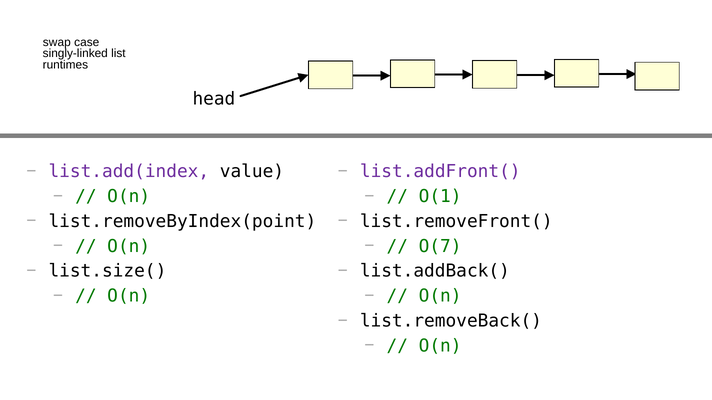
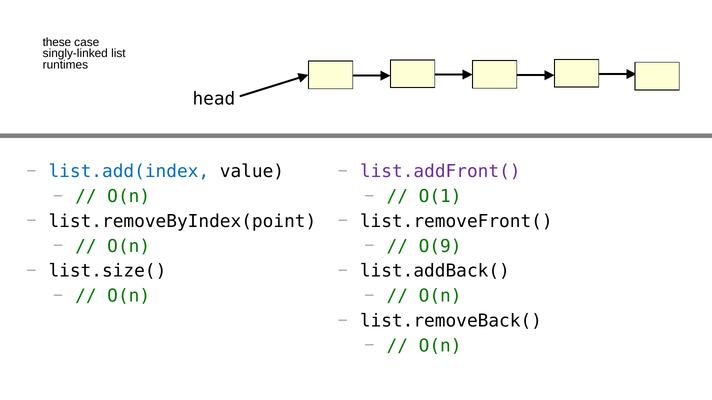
swap: swap -> these (57, 42)
list.add(index colour: purple -> blue (129, 172)
O(7: O(7 -> O(9 (440, 247)
